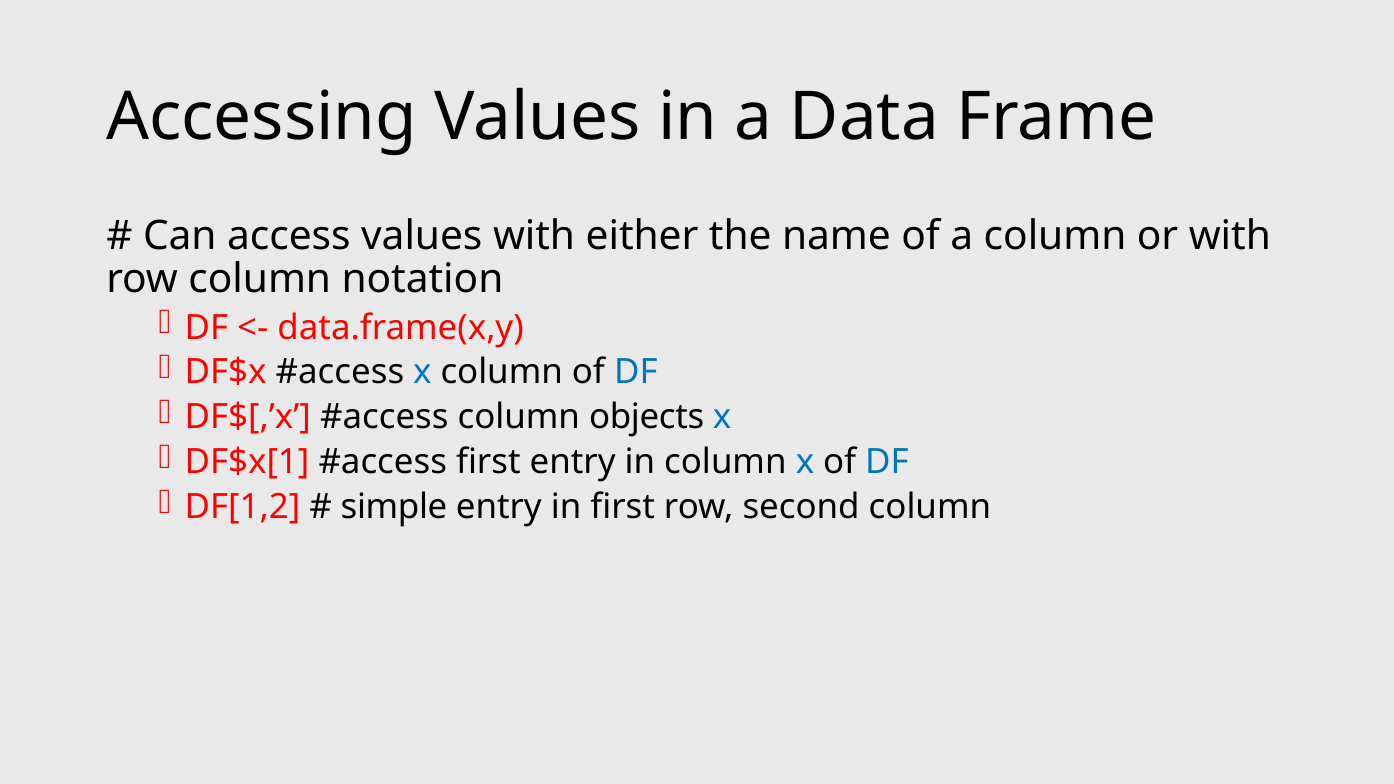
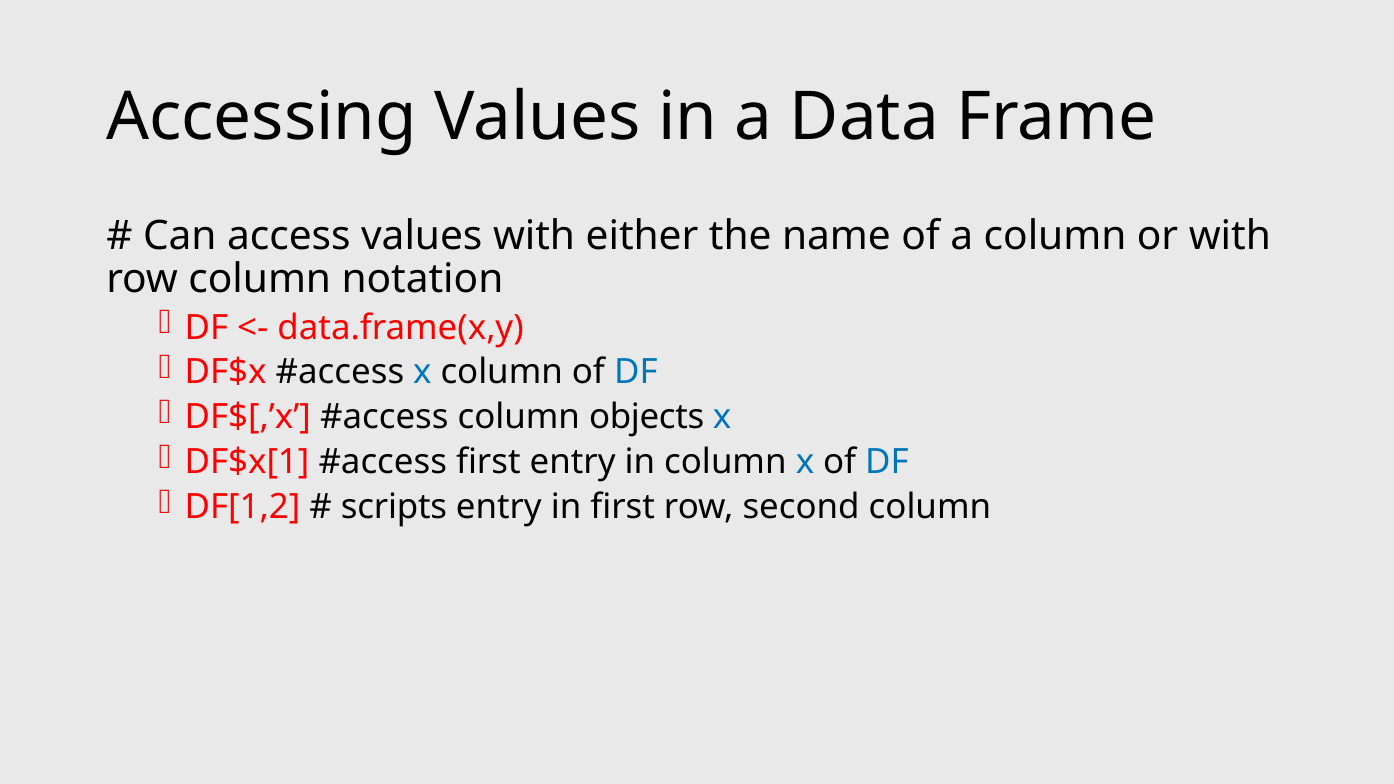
simple: simple -> scripts (394, 507)
